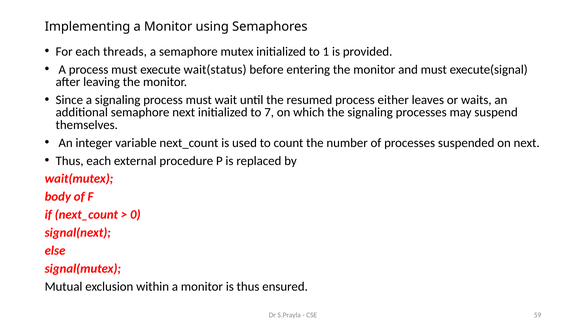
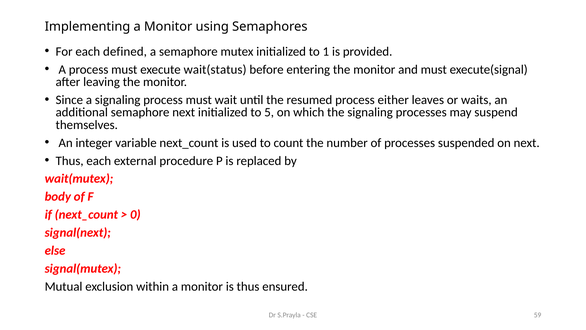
threads: threads -> defined (125, 51)
7: 7 -> 5 (269, 112)
